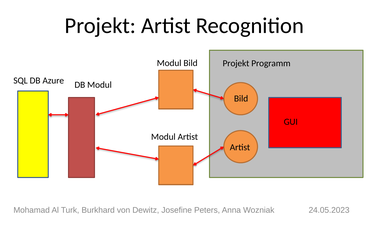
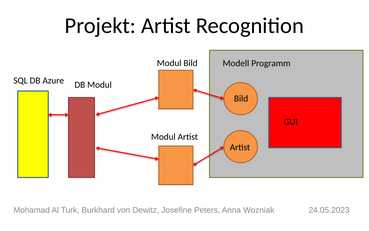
Projekt: Projekt -> Modell (236, 63)
